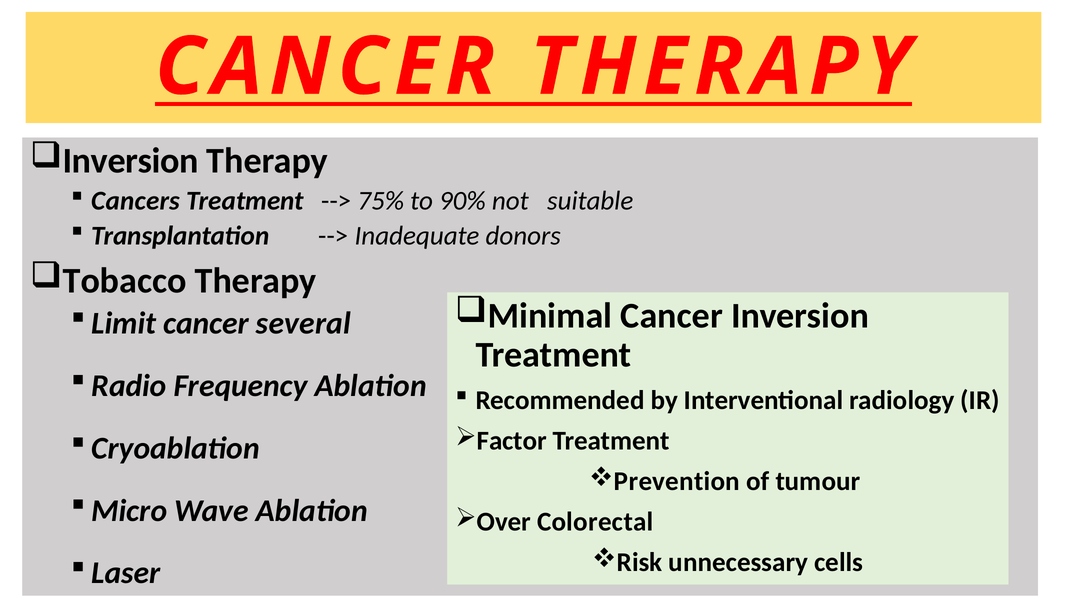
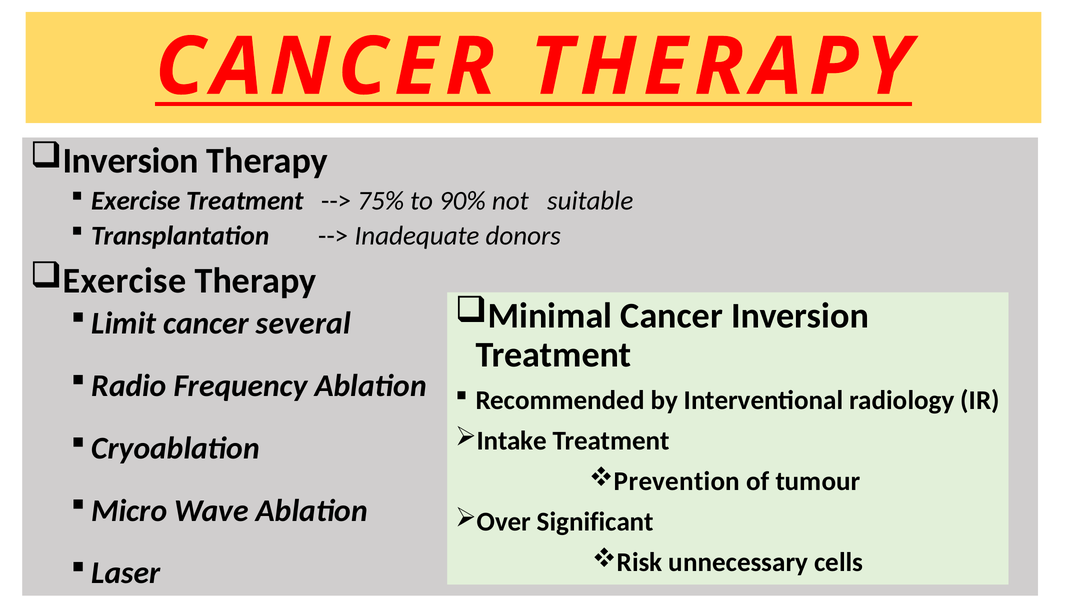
Cancers: Cancers -> Exercise (136, 201)
Tobacco: Tobacco -> Exercise (125, 281)
Factor: Factor -> Intake (512, 441)
Colorectal: Colorectal -> Significant (595, 522)
